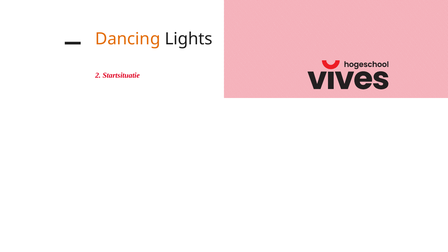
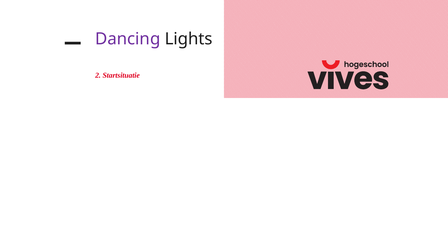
Dancing colour: orange -> purple (128, 39)
